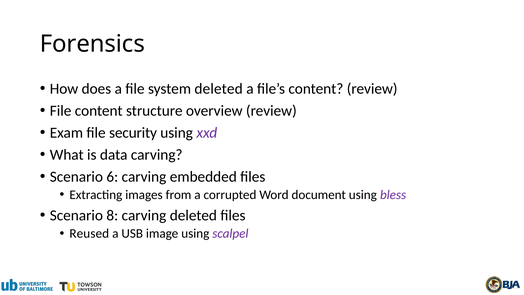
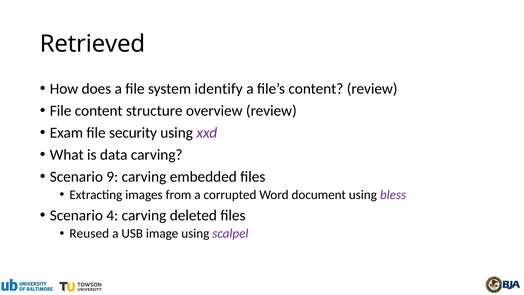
Forensics: Forensics -> Retrieved (92, 44)
system deleted: deleted -> identify (219, 89)
6: 6 -> 9 (112, 176)
8: 8 -> 4 (112, 215)
